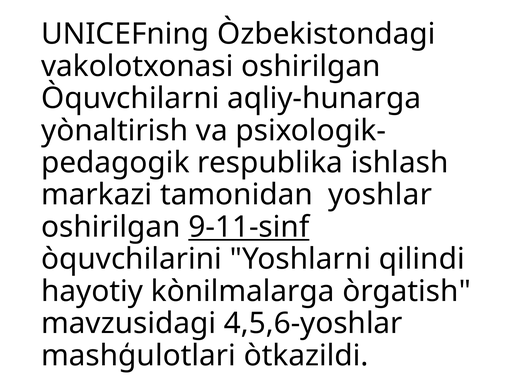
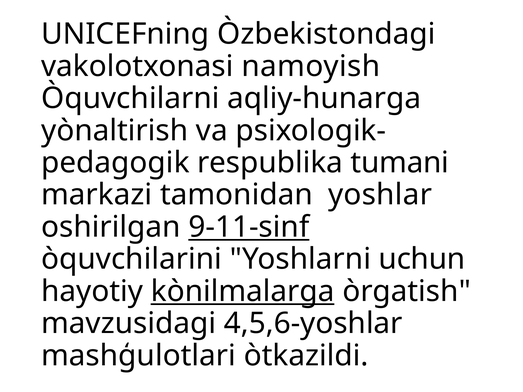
vakolotxonasi oshirilgan: oshirilgan -> namoyish (311, 66)
ishlash: ishlash -> tumani (400, 163)
qilindi: qilindi -> uchun (422, 259)
kònilmalarga underline: none -> present (243, 291)
